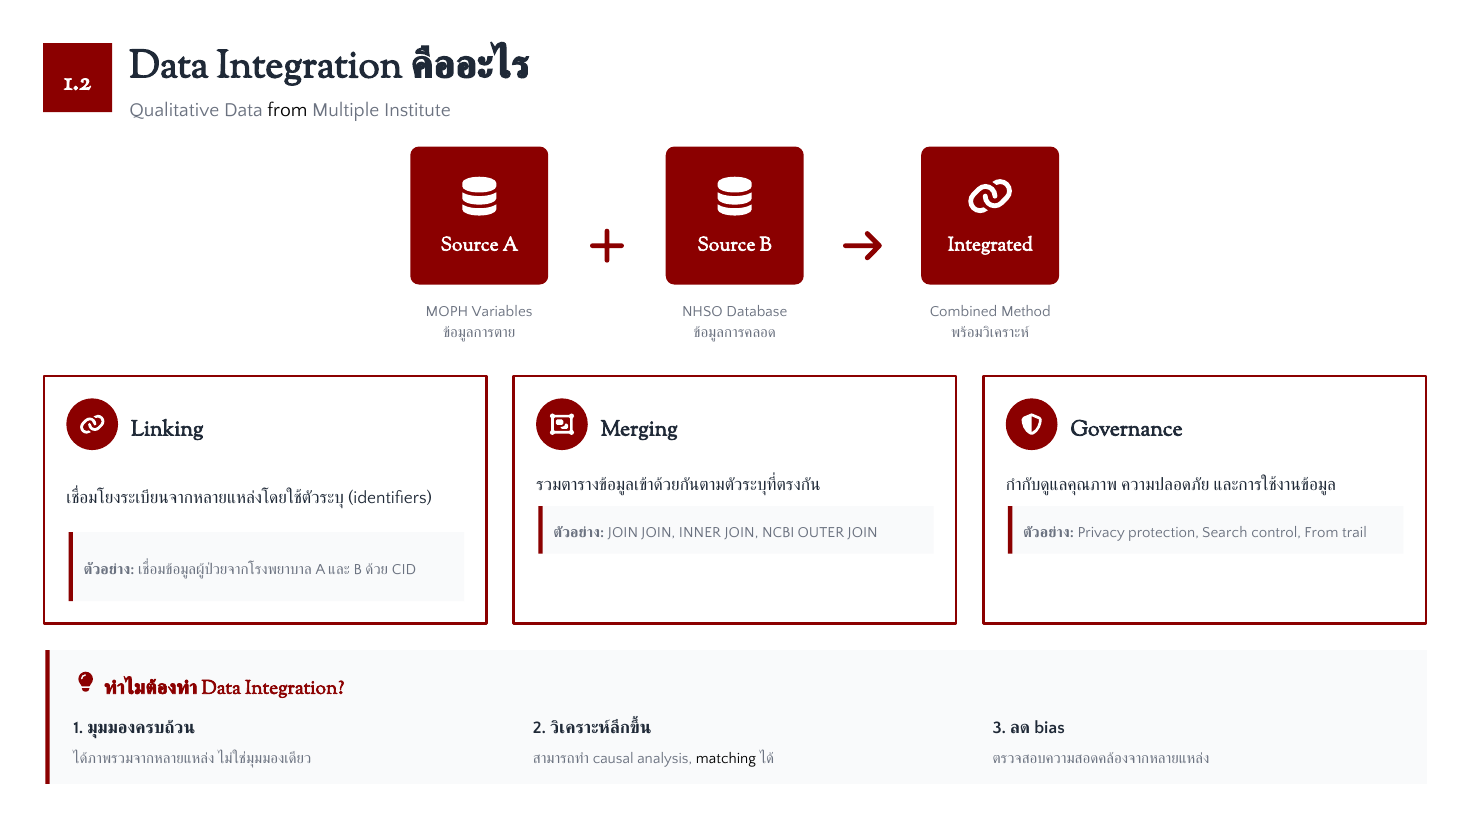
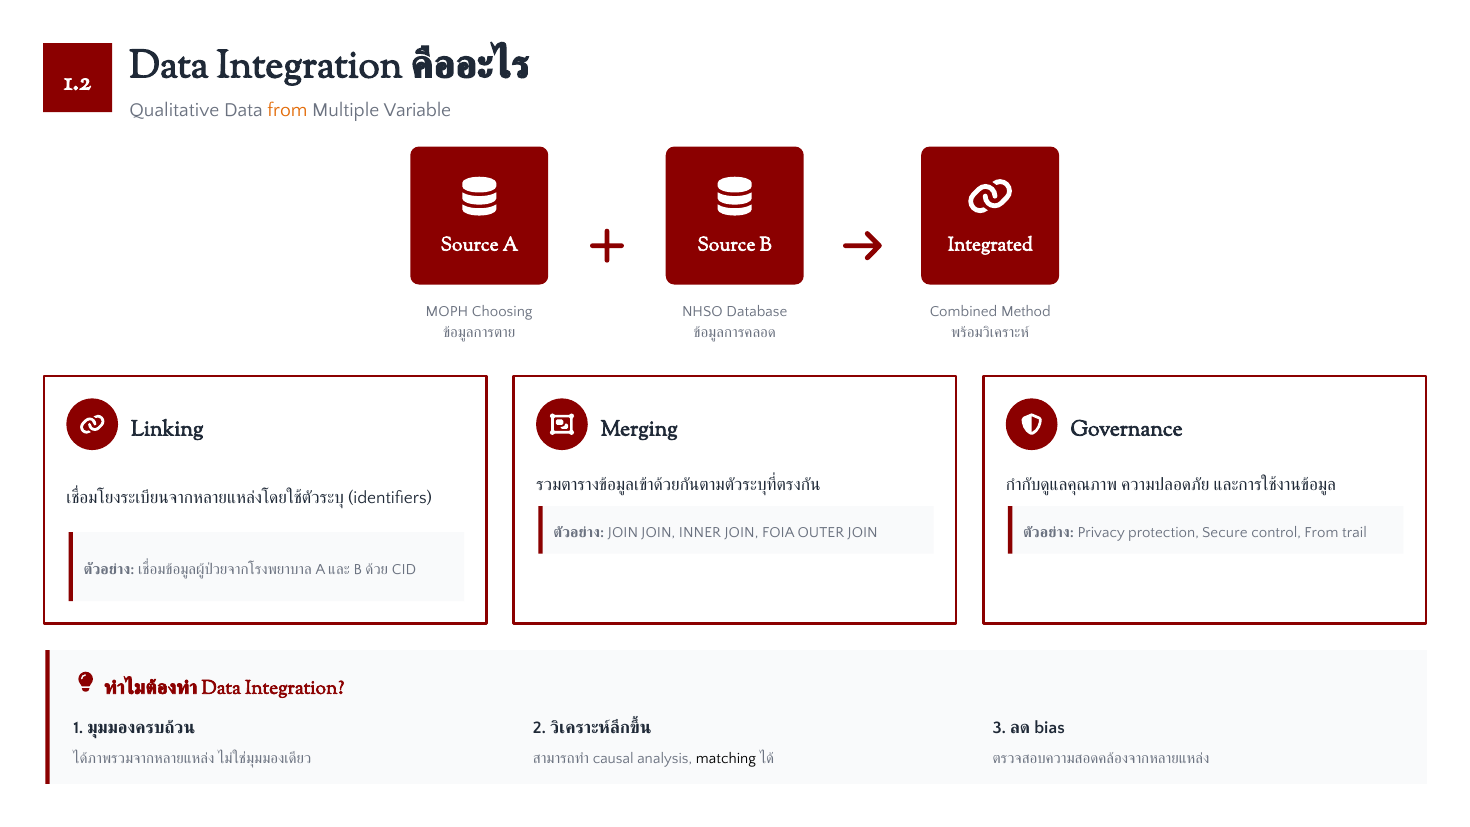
from colour: black -> orange (287, 110)
Institute: Institute -> Variable (418, 110)
Variables: Variables -> Choosing (502, 311)
NCBI: NCBI -> FOIA (778, 533)
Search: Search -> Secure (1225, 533)
